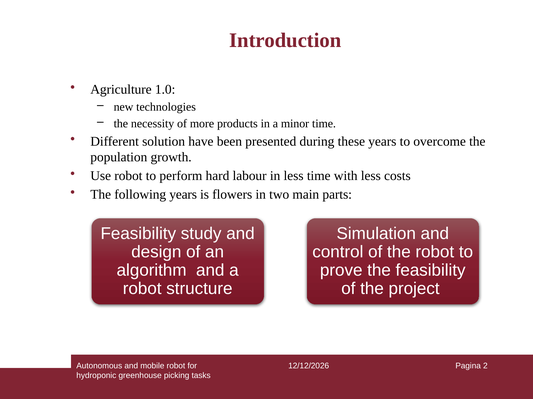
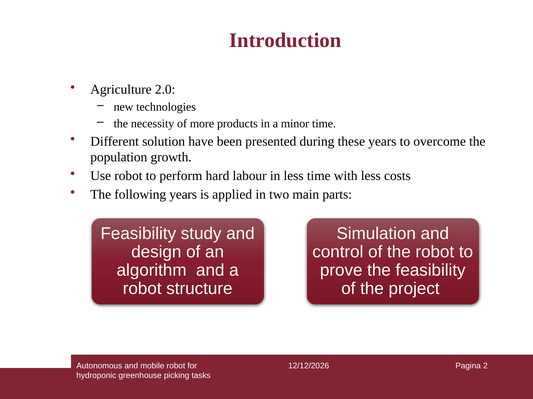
1.0: 1.0 -> 2.0 (165, 90)
flowers: flowers -> applied (232, 195)
